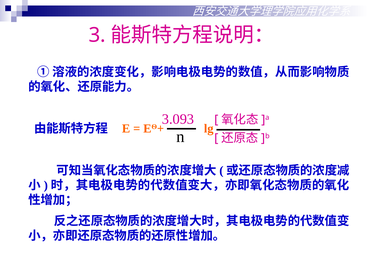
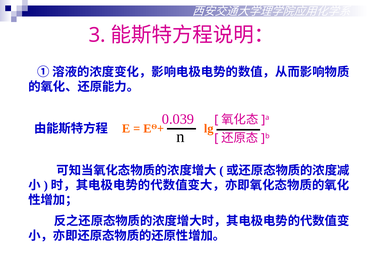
3.093: 3.093 -> 0.039 (178, 119)
